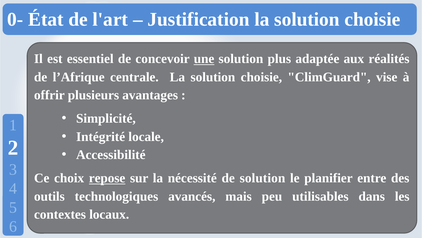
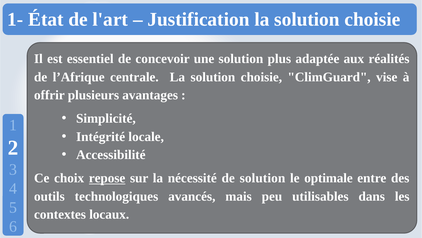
0-: 0- -> 1- (15, 19)
une underline: present -> none (204, 59)
planifier: planifier -> optimale (329, 178)
